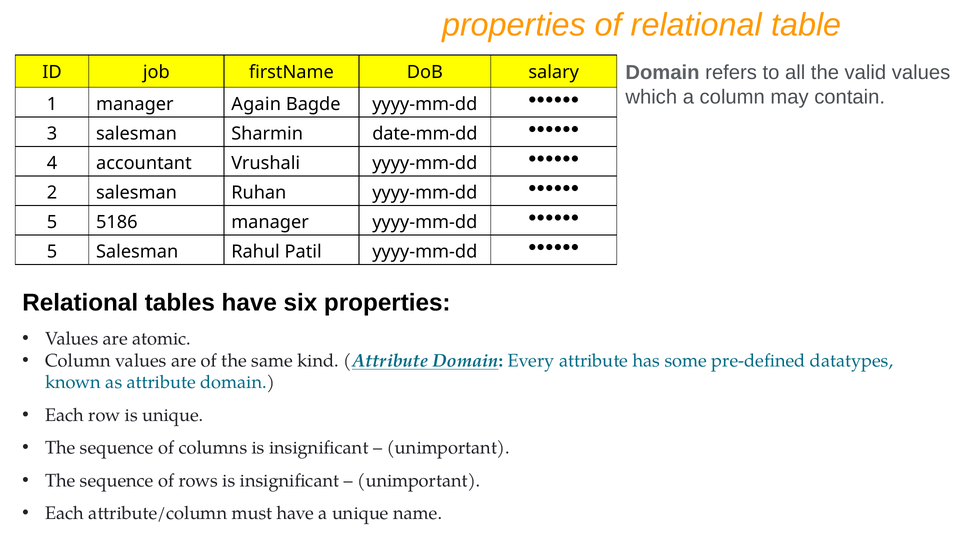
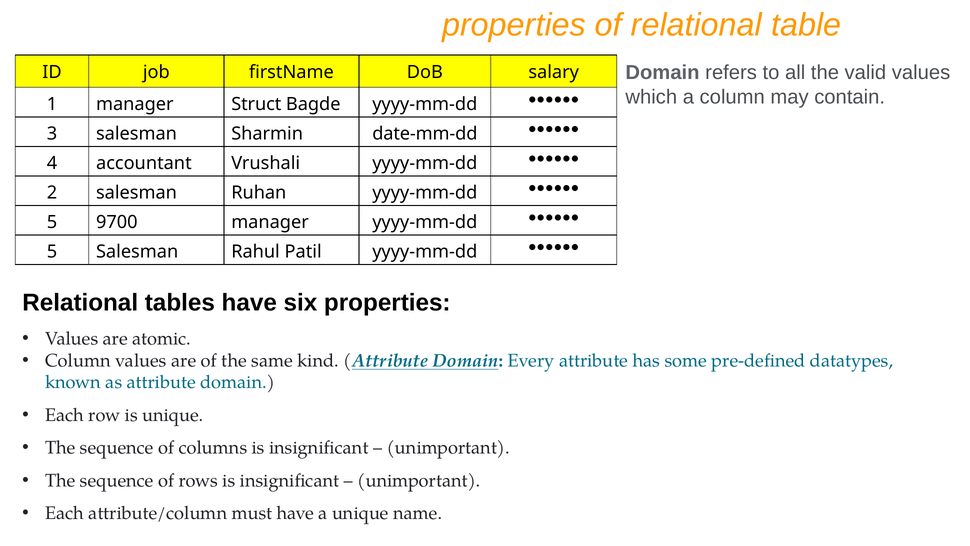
Again: Again -> Struct (256, 104)
5186: 5186 -> 9700 (117, 222)
